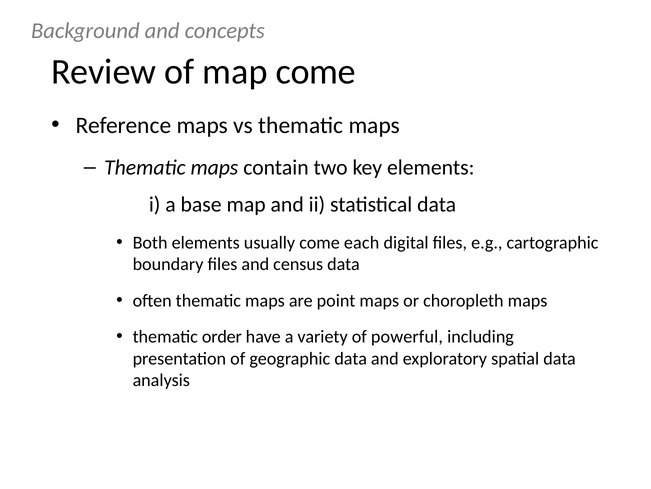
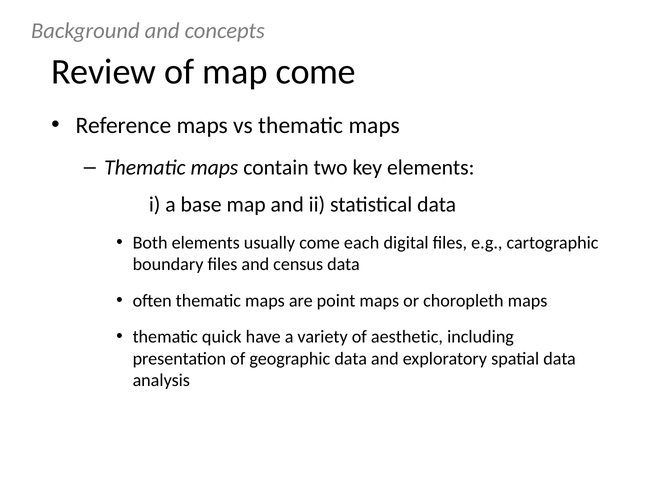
order: order -> quick (222, 336)
powerful: powerful -> aesthetic (407, 336)
